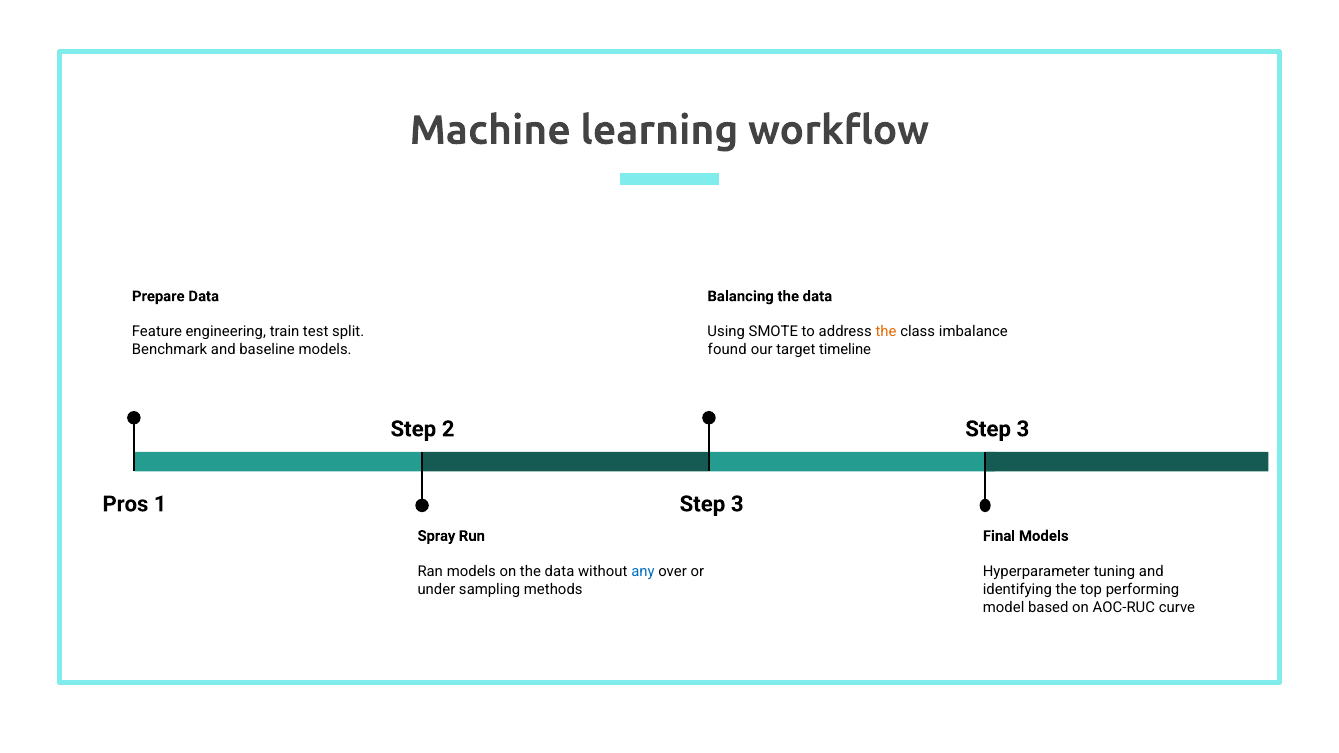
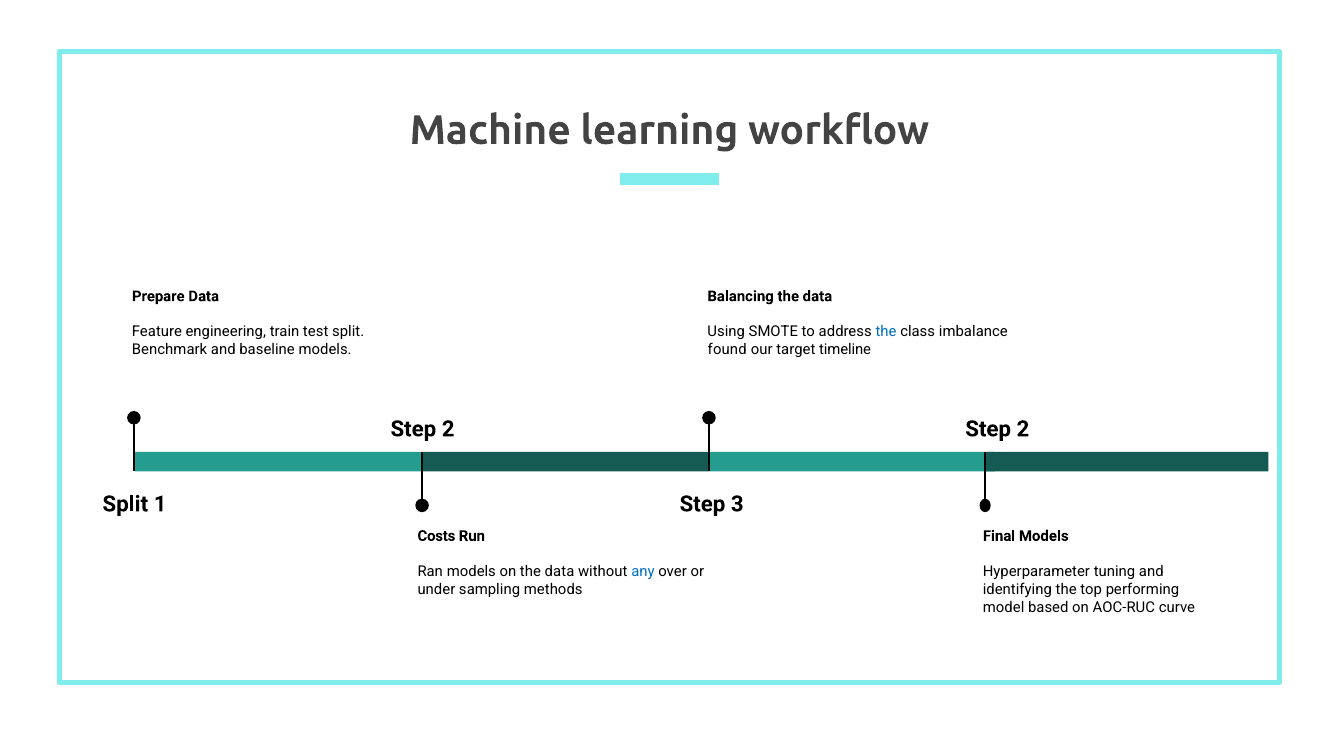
the colour: orange -> blue (886, 332)
3: 3 -> 2 (1023, 429)
Pros: Pros -> Split (125, 504)
Spray: Spray -> Costs (436, 536)
